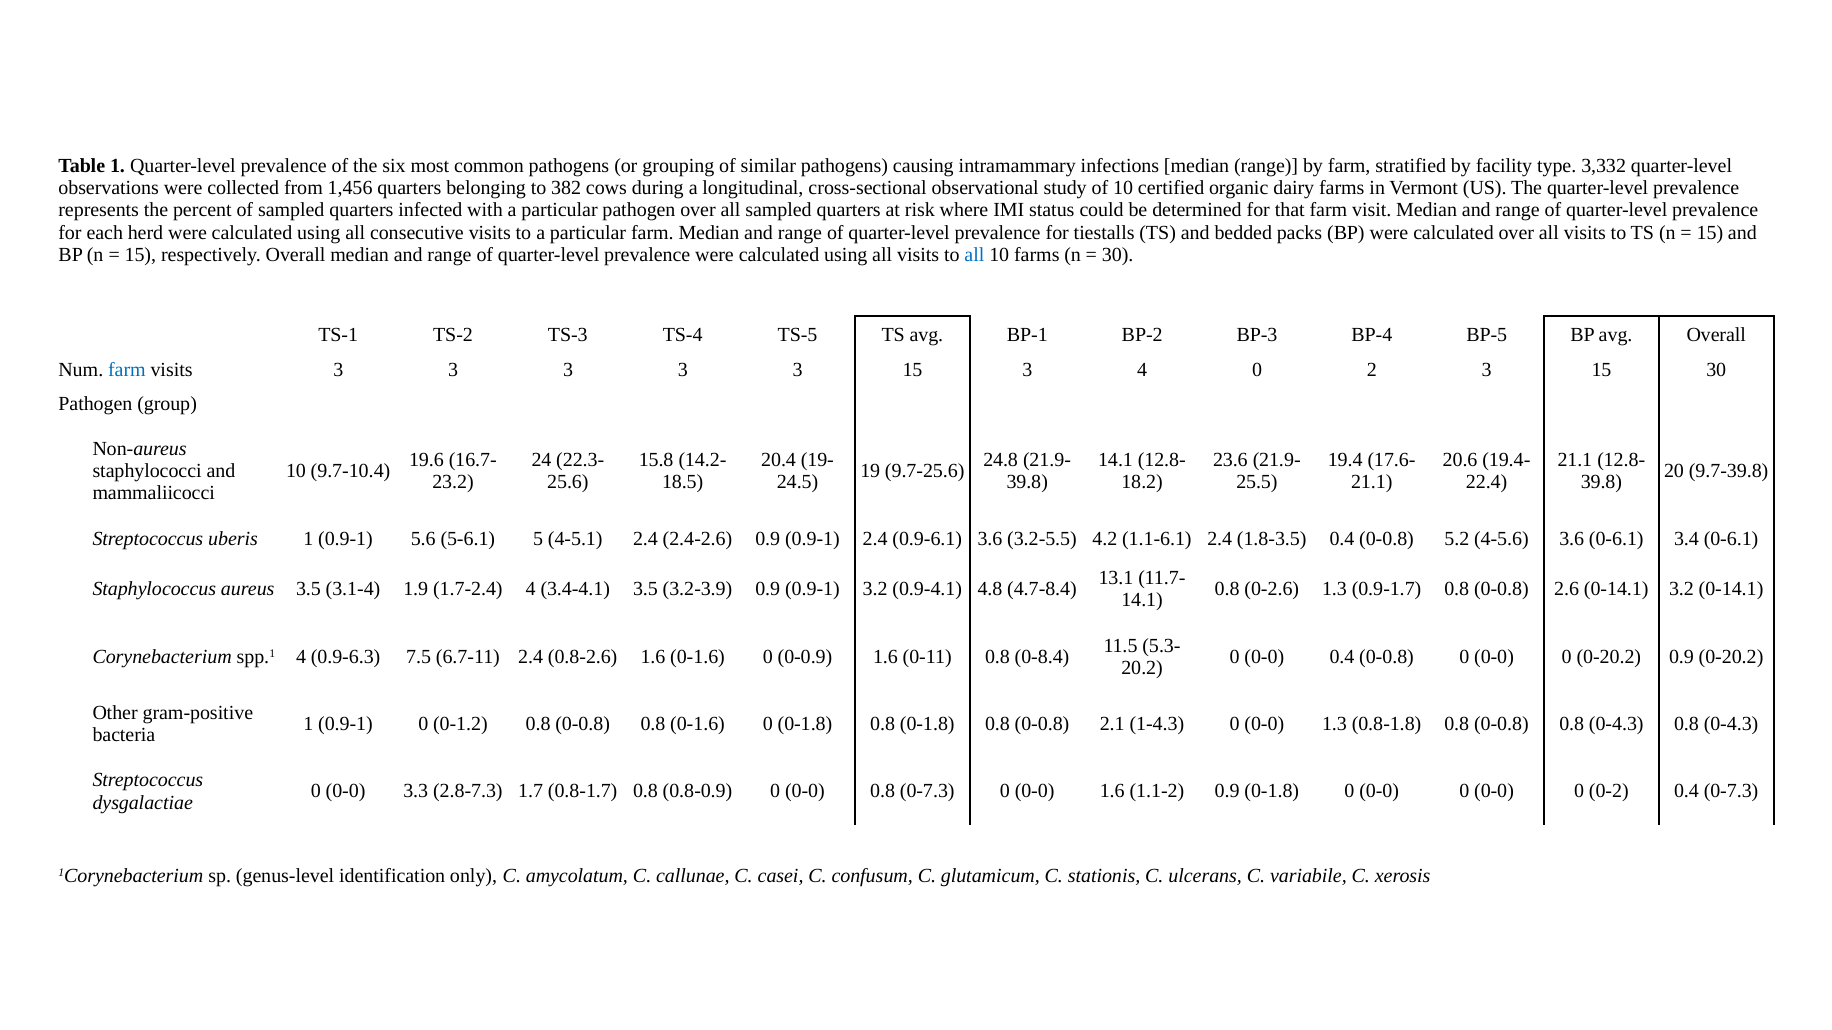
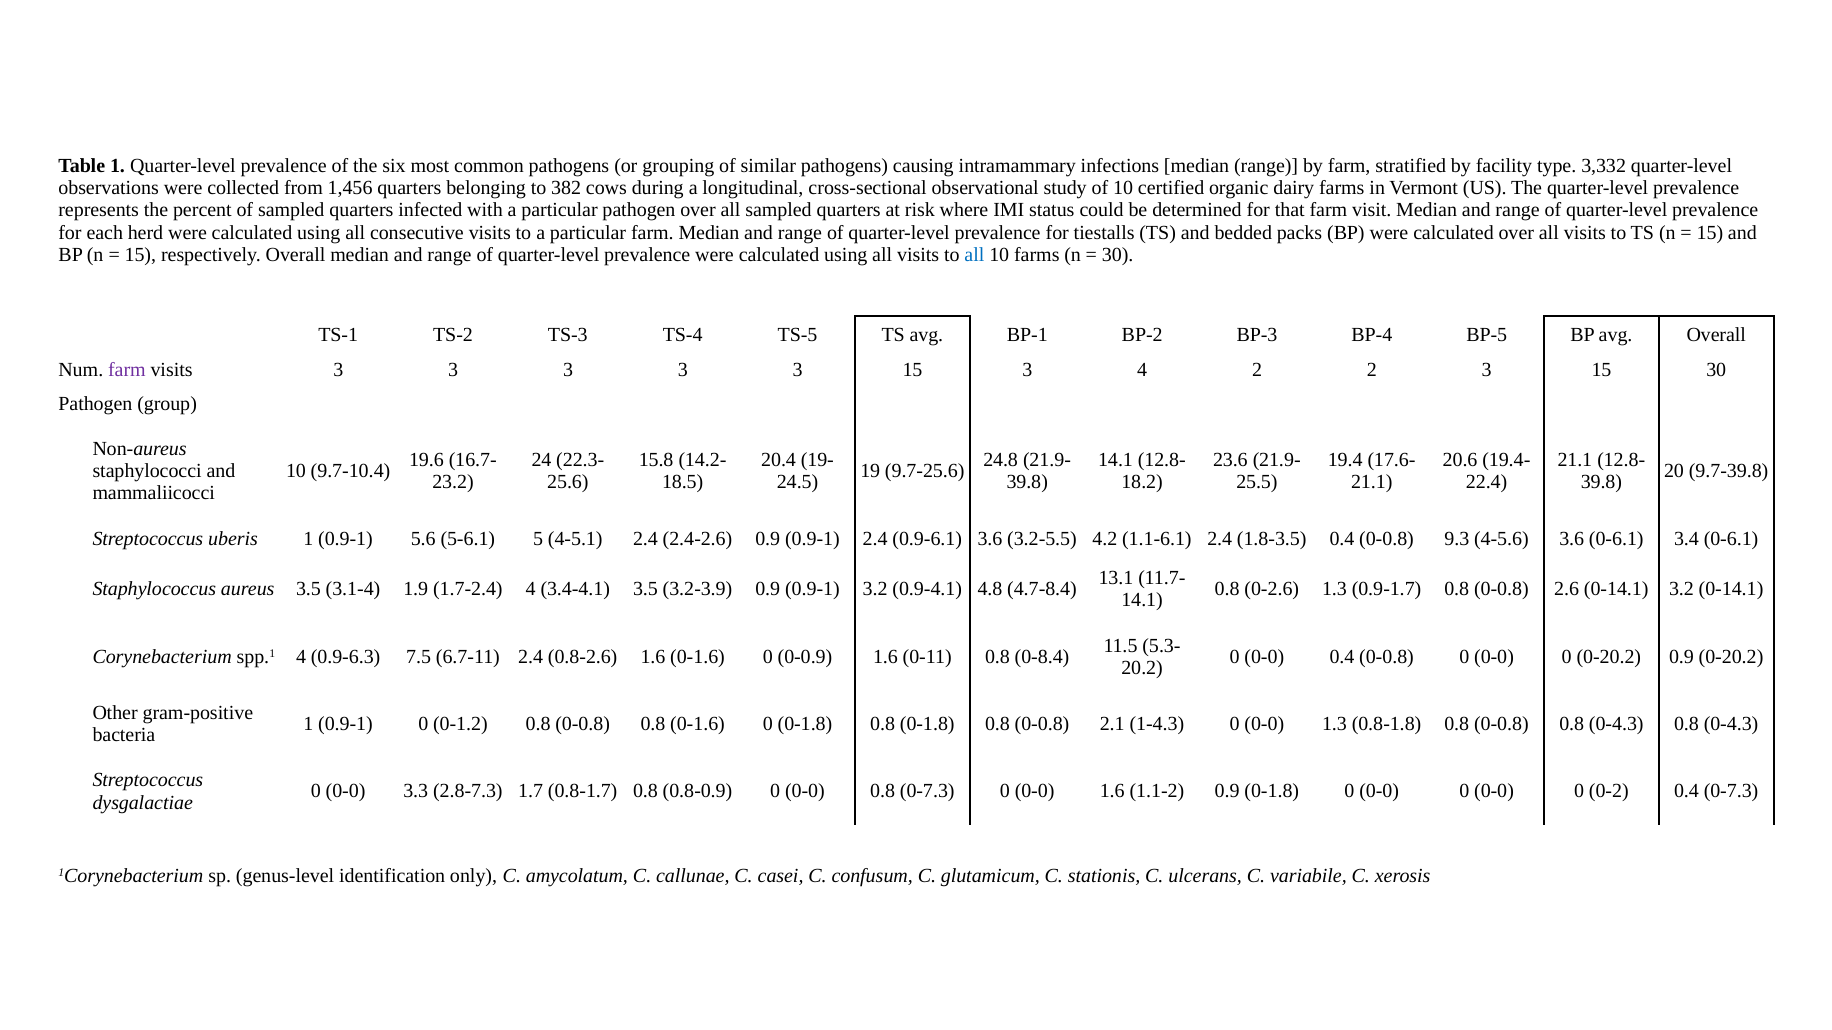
farm colour: blue -> purple (127, 370)
4 0: 0 -> 2 (1257, 370)
5.2: 5.2 -> 9.3 (1457, 539)
